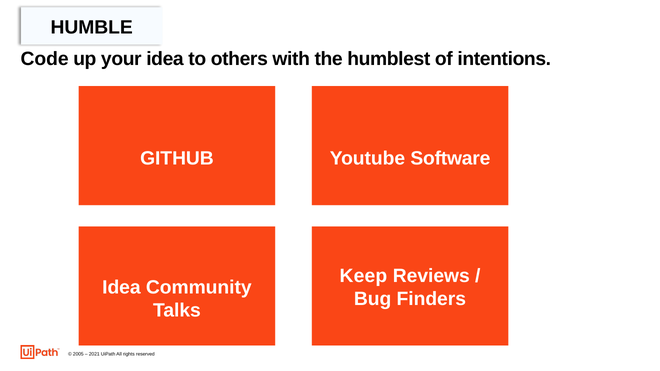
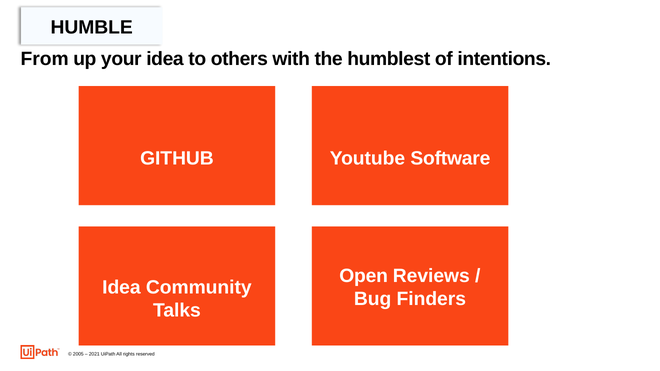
Code: Code -> From (45, 59)
Keep: Keep -> Open (364, 276)
